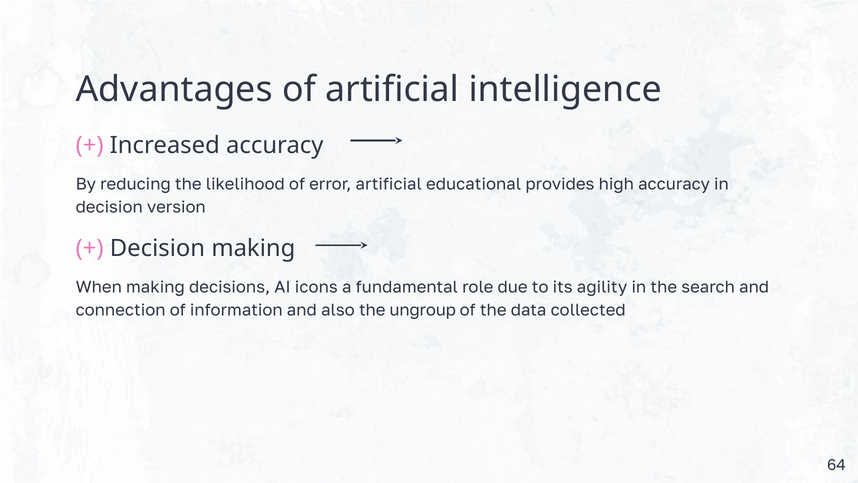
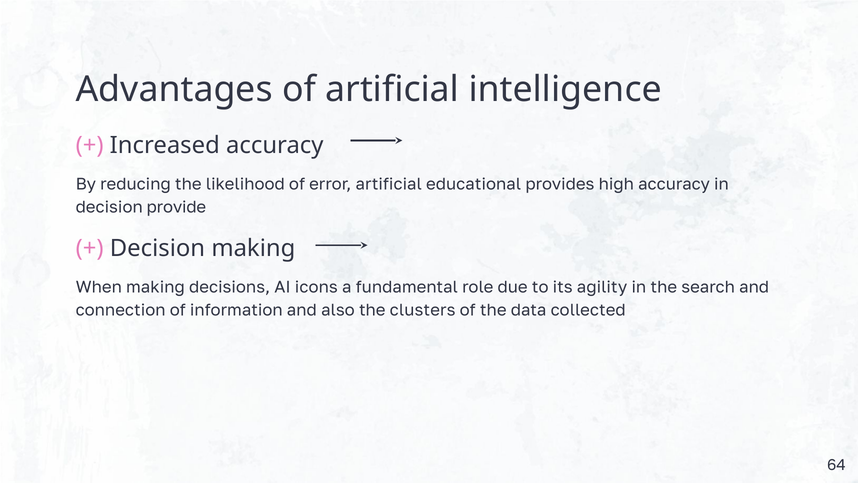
version: version -> provide (176, 207)
ungroup: ungroup -> clusters (423, 310)
